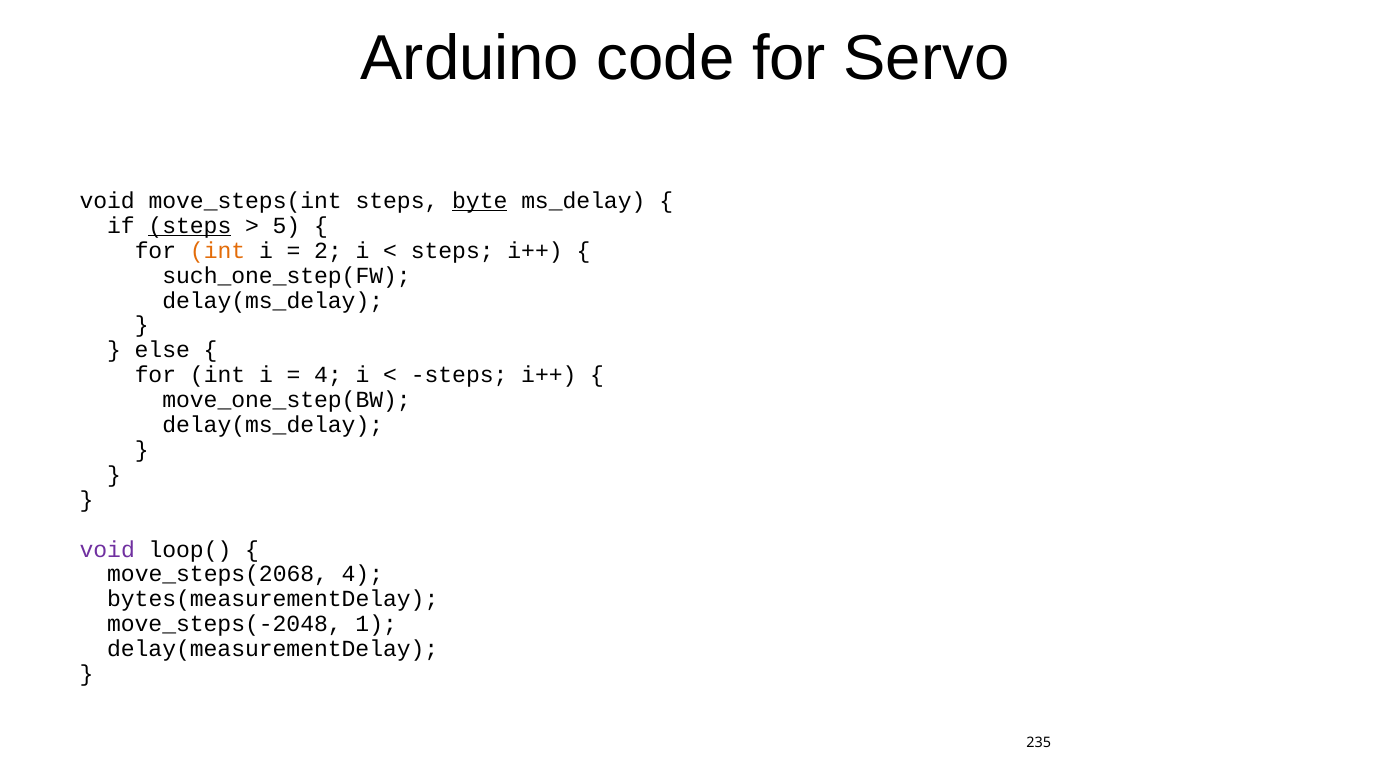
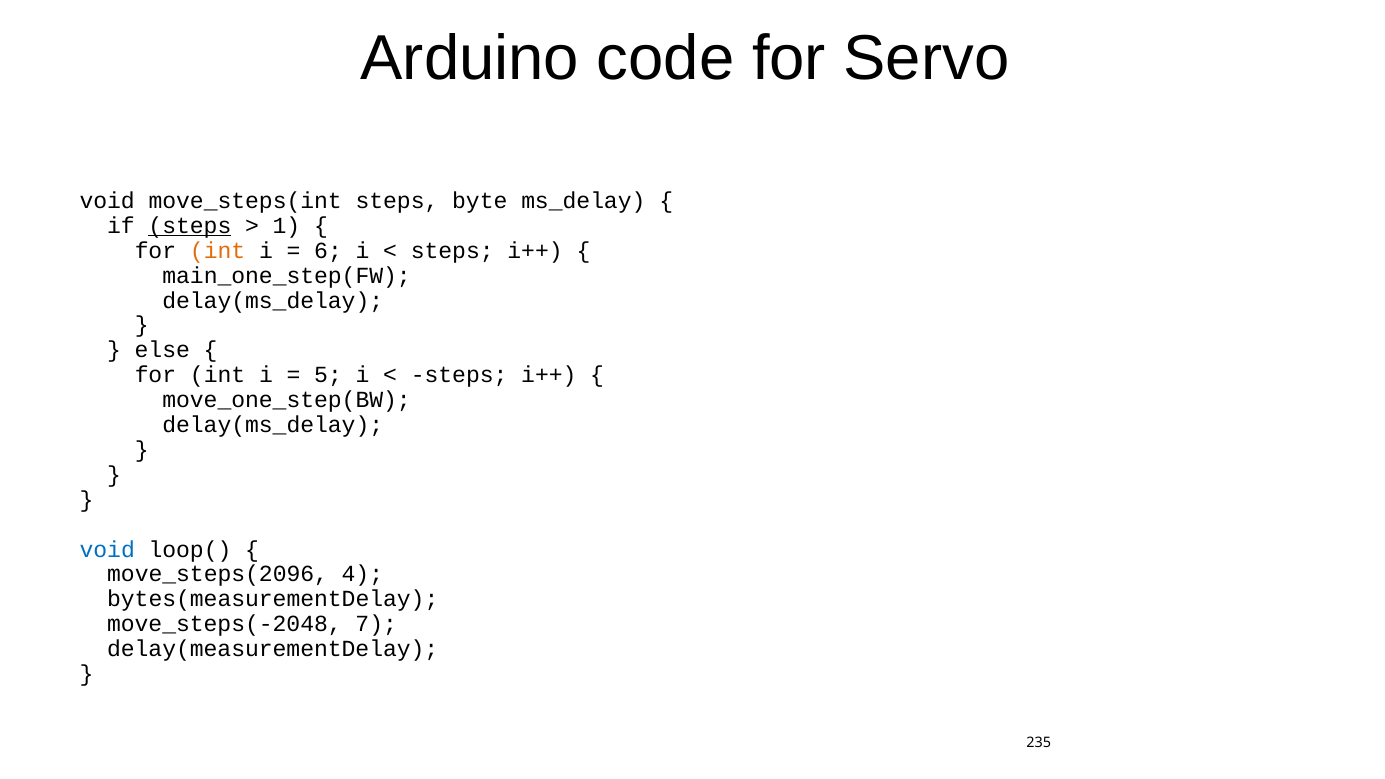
byte underline: present -> none (480, 201)
5: 5 -> 1 (286, 226)
2: 2 -> 6 (328, 251)
such_one_step(FW: such_one_step(FW -> main_one_step(FW (287, 276)
4: 4 -> 5 (328, 375)
void colour: purple -> blue (107, 549)
move_steps(2068: move_steps(2068 -> move_steps(2096 (218, 574)
1: 1 -> 7 (376, 624)
